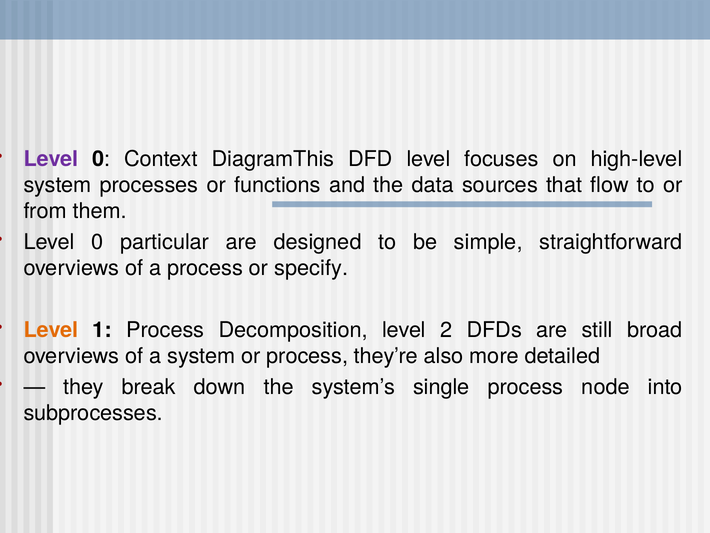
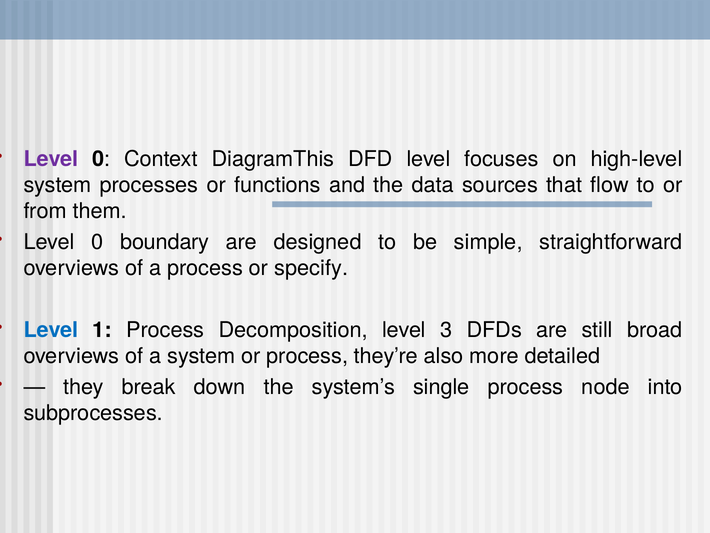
particular: particular -> boundary (165, 242)
Level colour: orange -> blue (51, 330)
2: 2 -> 3 (446, 330)
